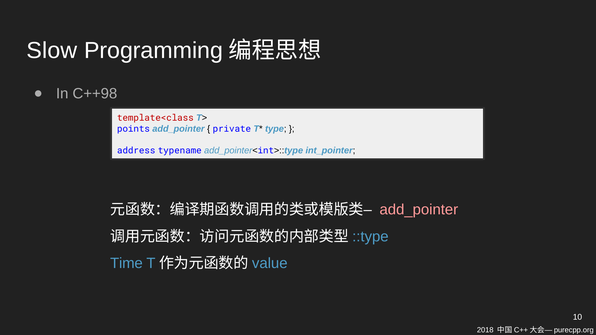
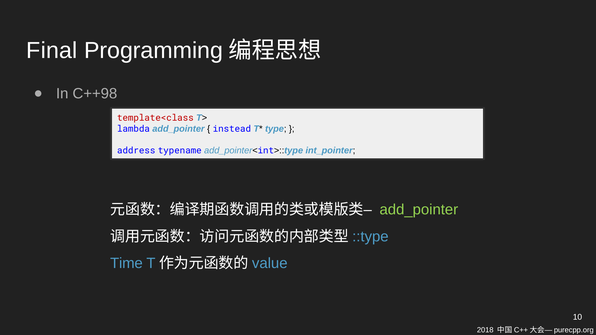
Slow: Slow -> Final (52, 50)
points: points -> lambda (133, 129)
private: private -> instead (232, 129)
add_pointer colour: pink -> light green (419, 210)
